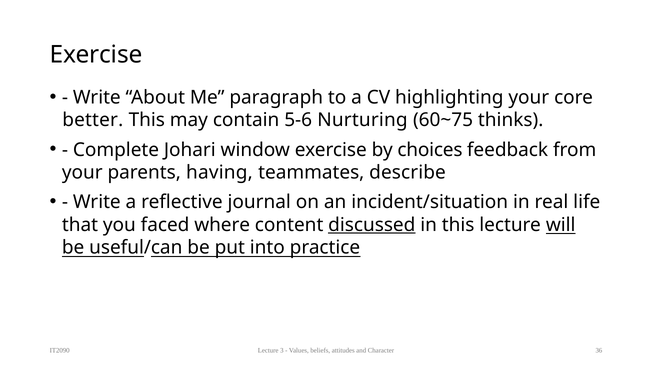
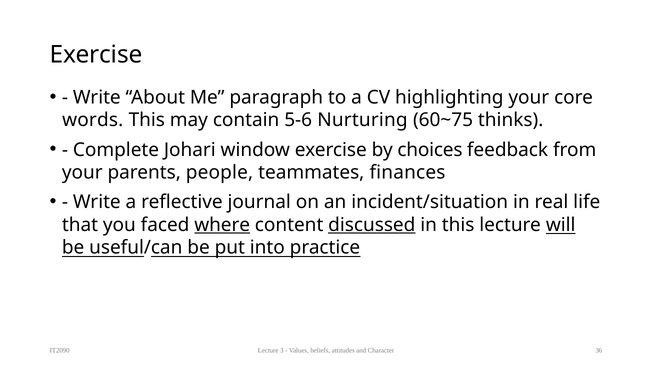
better: better -> words (93, 120)
having: having -> people (219, 172)
describe: describe -> finances (407, 172)
where underline: none -> present (222, 225)
